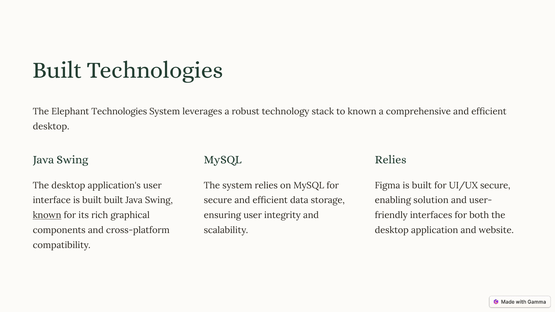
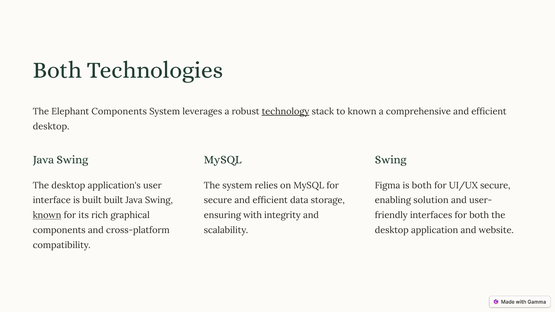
Built: Built -> Both (57, 70)
Elephant Technologies: Technologies -> Components (119, 112)
technology underline: none -> present (286, 112)
Relies: Relies -> Swing (391, 160)
Figma is built: built -> both (422, 185)
ensuring user: user -> with (253, 215)
